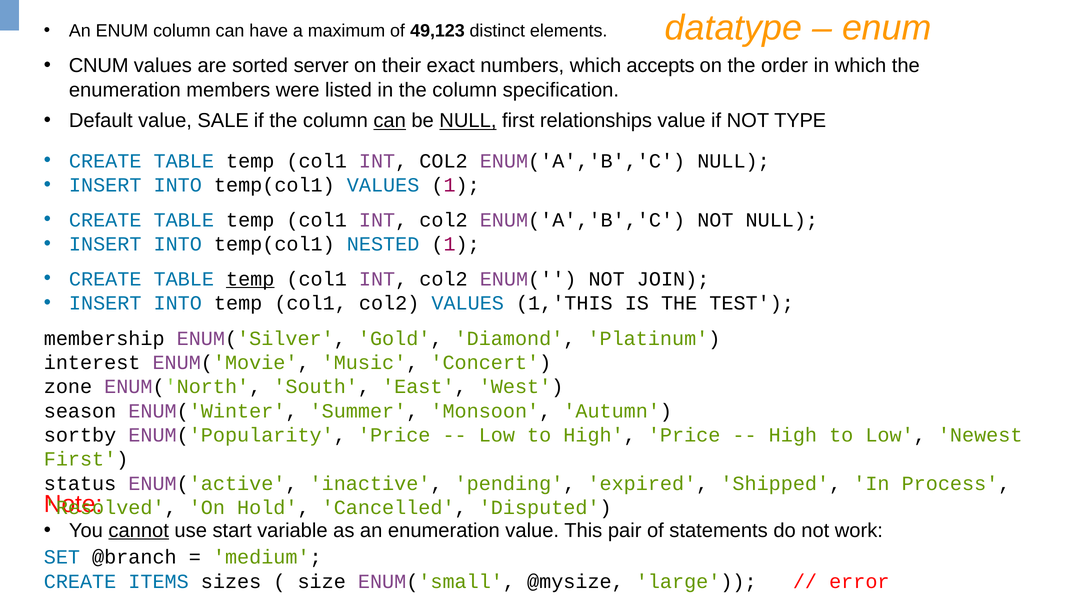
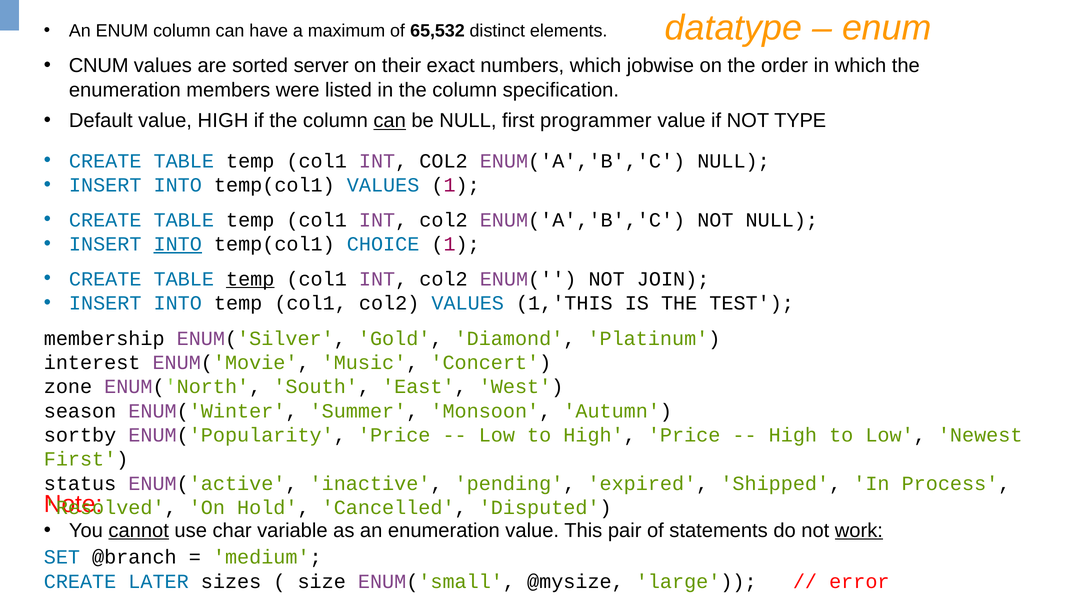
49,123: 49,123 -> 65,532 (437, 31)
accepts: accepts -> jobwise (660, 66)
value SALE: SALE -> HIGH (223, 121)
NULL underline: present -> none (468, 121)
relationships: relationships -> programmer (596, 121)
INTO underline: none -> present (178, 244)
NESTED: NESTED -> CHOICE (383, 244)
start: start -> char (232, 531)
work underline: none -> present (859, 531)
ITEMS: ITEMS -> LATER (159, 582)
